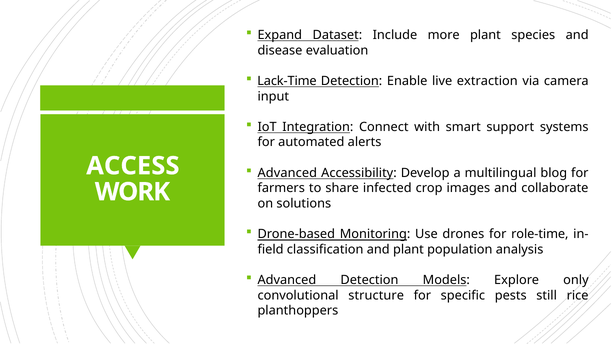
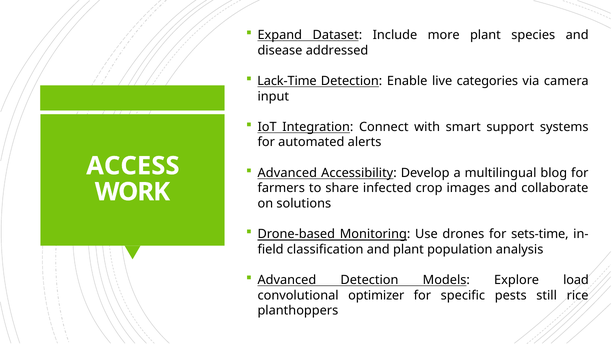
evaluation: evaluation -> addressed (337, 50)
extraction: extraction -> categories (487, 81)
role-time: role-time -> sets-time (540, 234)
only: only -> load (576, 280)
structure: structure -> optimizer (376, 296)
